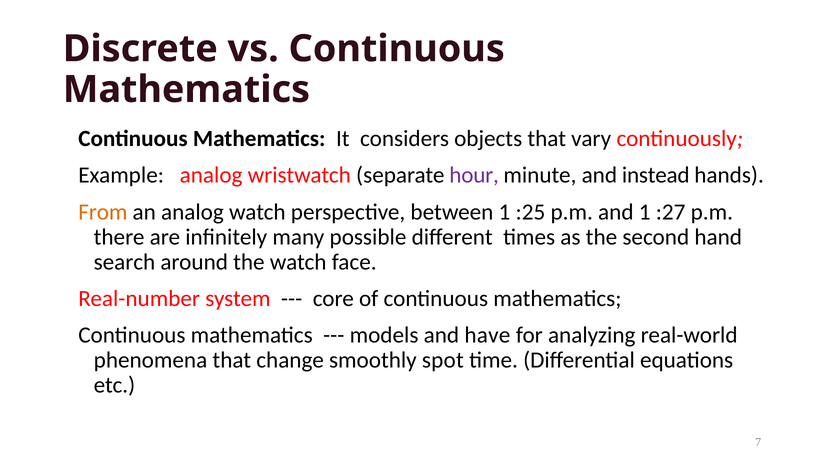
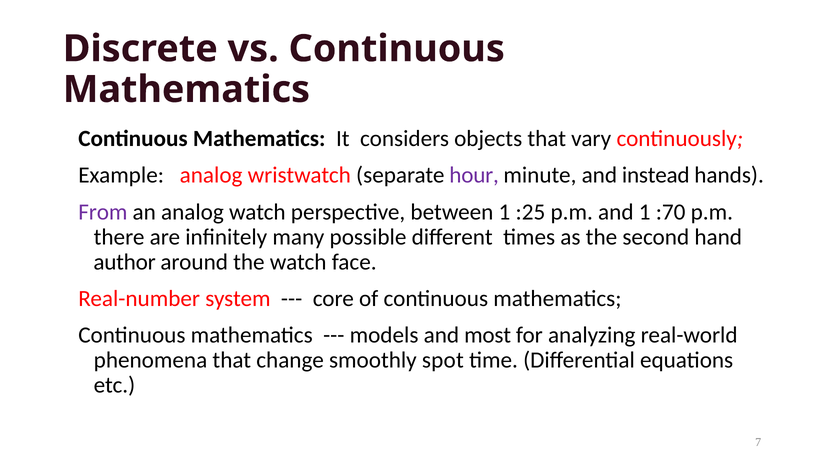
From colour: orange -> purple (103, 212)
:27: :27 -> :70 (671, 212)
search: search -> author (125, 262)
have: have -> most (488, 336)
